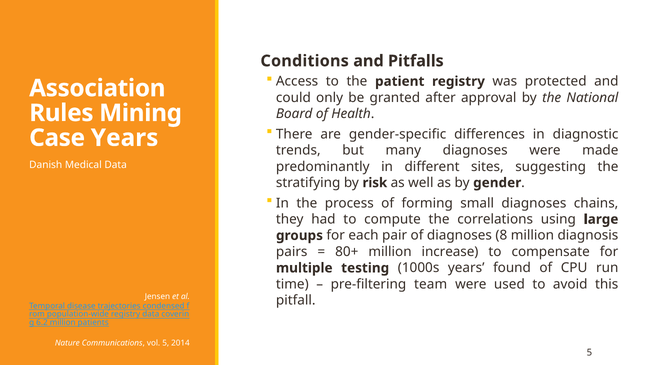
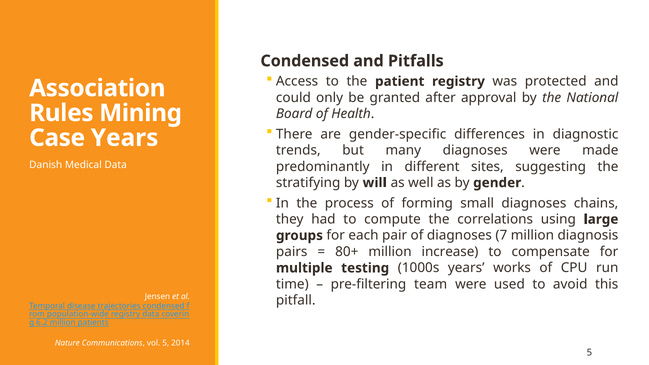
Conditions: Conditions -> Condensed (305, 61)
risk: risk -> will (375, 183)
8: 8 -> 7 (501, 236)
found: found -> works (512, 268)
